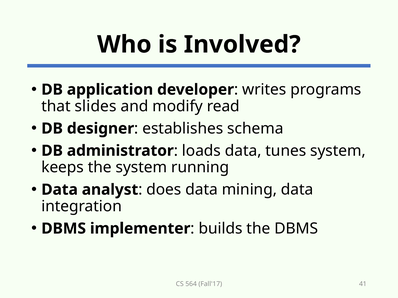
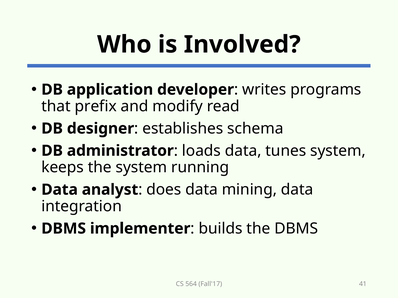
slides: slides -> prefix (96, 106)
